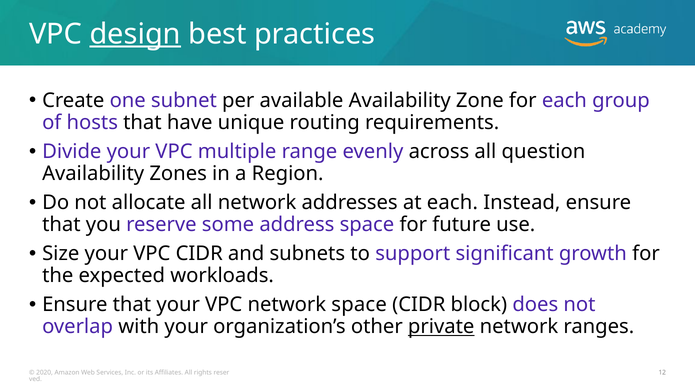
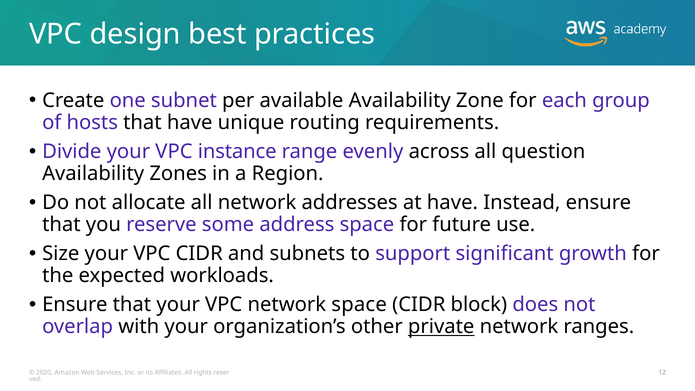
design underline: present -> none (135, 34)
multiple: multiple -> instance (237, 152)
at each: each -> have (452, 203)
